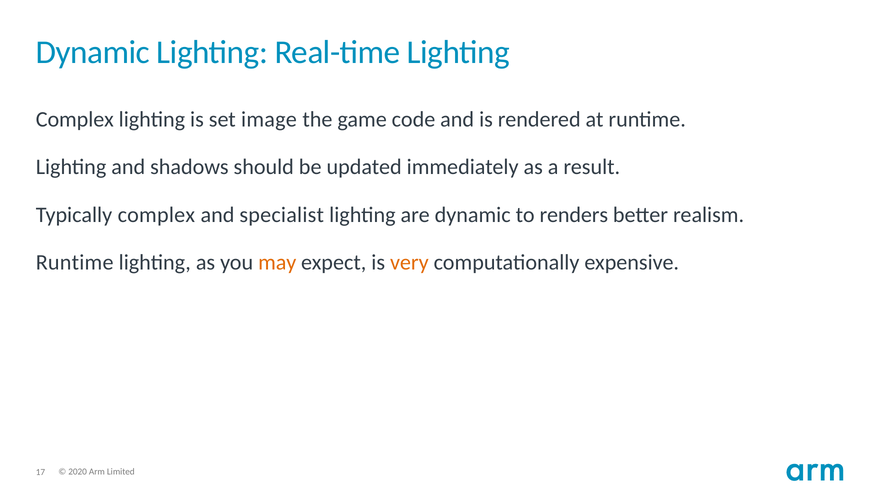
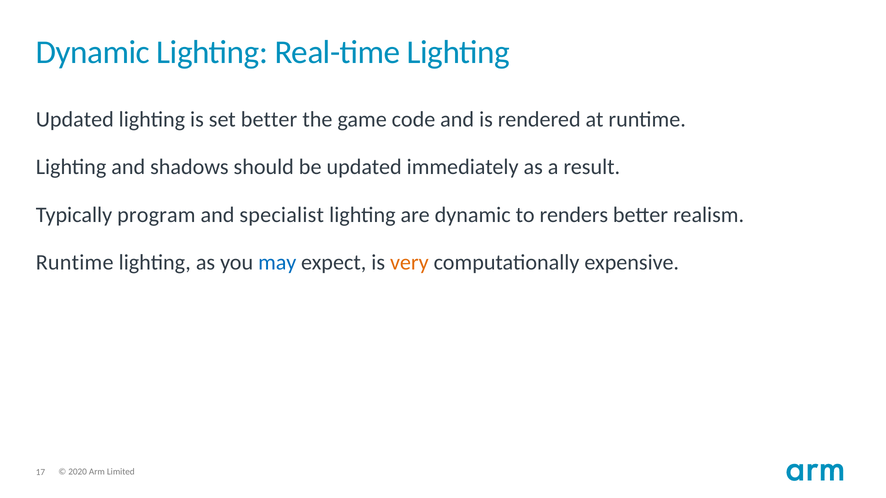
Complex: Complex -> Updated (75, 119)
set image: image -> better (269, 119)
Typically complex: complex -> program (156, 215)
may colour: orange -> blue (277, 263)
